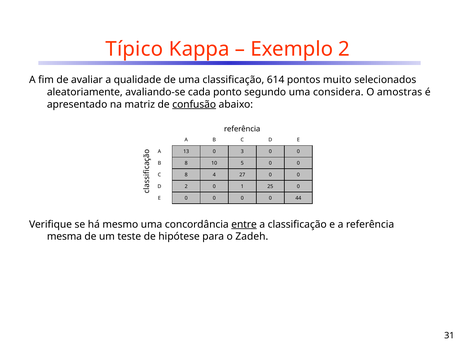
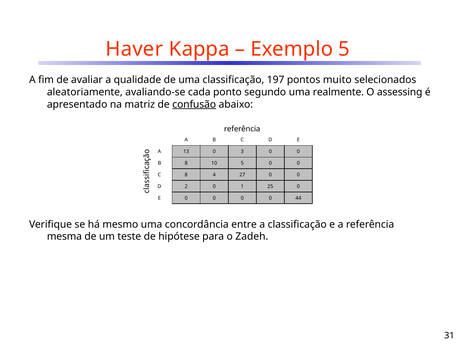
Típico: Típico -> Haver (134, 49)
Exemplo 2: 2 -> 5 (344, 49)
614: 614 -> 197 (276, 80)
considera: considera -> realmente (338, 92)
amostras: amostras -> assessing (400, 92)
entre underline: present -> none (244, 225)
